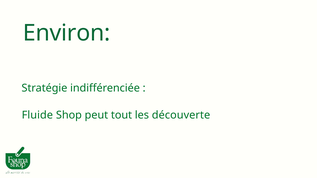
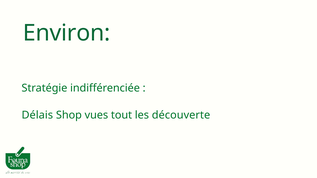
Fluide: Fluide -> Délais (37, 115)
peut: peut -> vues (96, 115)
